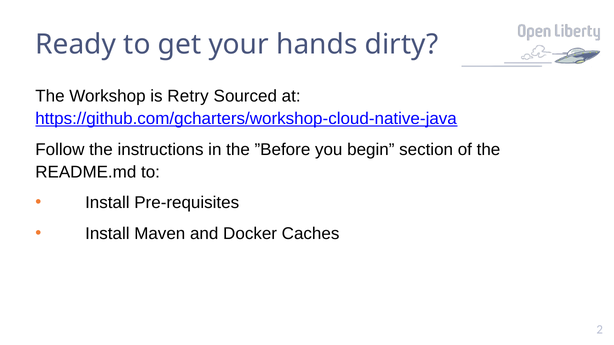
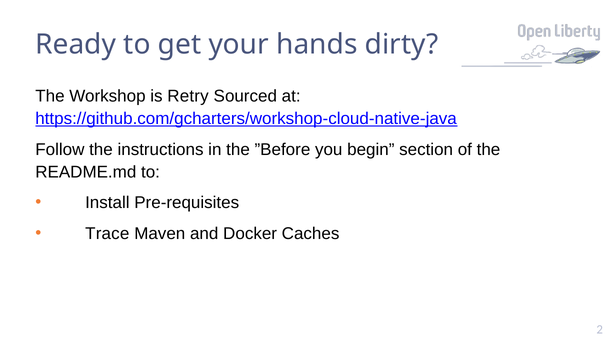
Install: Install -> Trace (107, 234)
